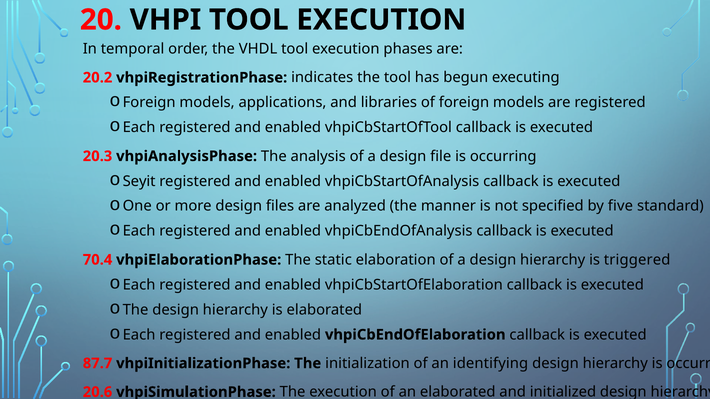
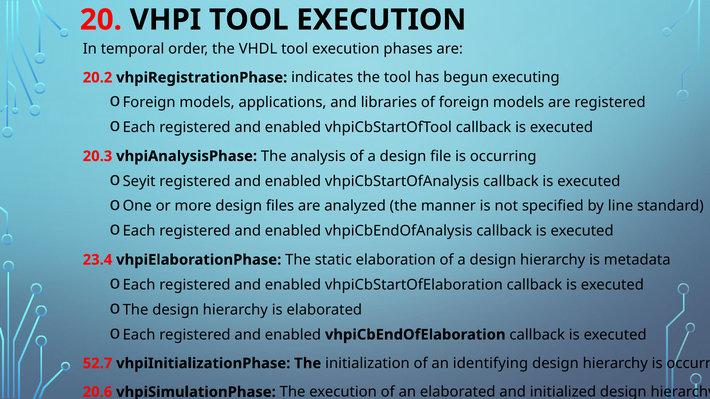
five: five -> line (620, 206)
70.4: 70.4 -> 23.4 (98, 260)
triggered: triggered -> metadata (637, 260)
87.7: 87.7 -> 52.7 (98, 364)
